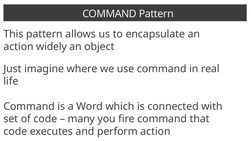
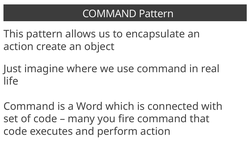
widely: widely -> create (52, 47)
